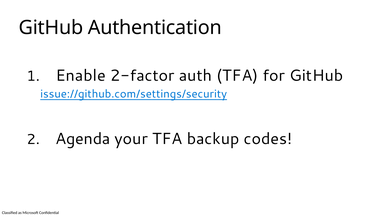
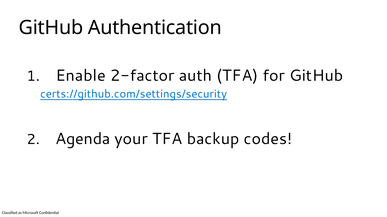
issue://github.com/settings/security: issue://github.com/settings/security -> certs://github.com/settings/security (134, 94)
